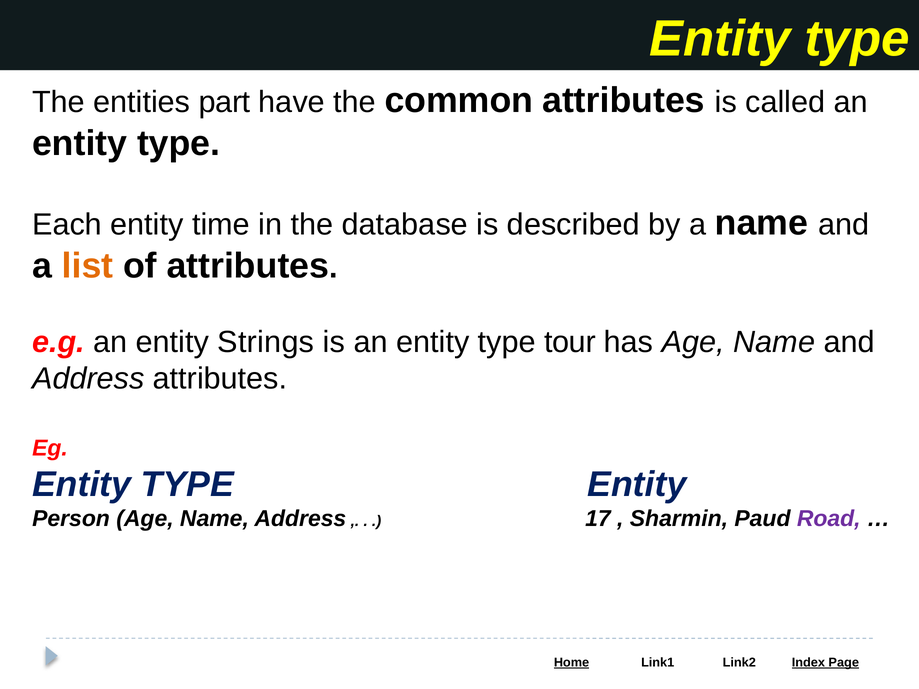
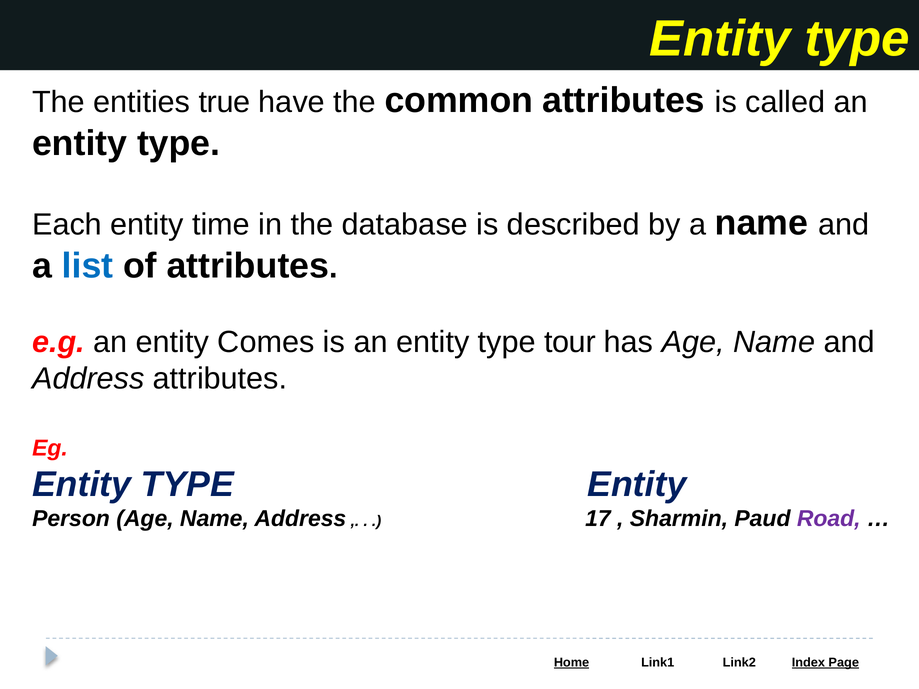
part: part -> true (225, 102)
list colour: orange -> blue (88, 266)
Strings: Strings -> Comes (266, 342)
